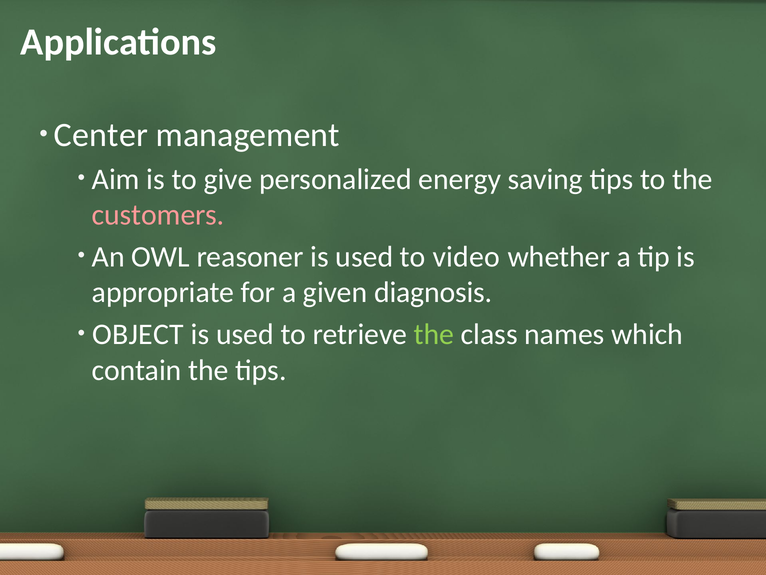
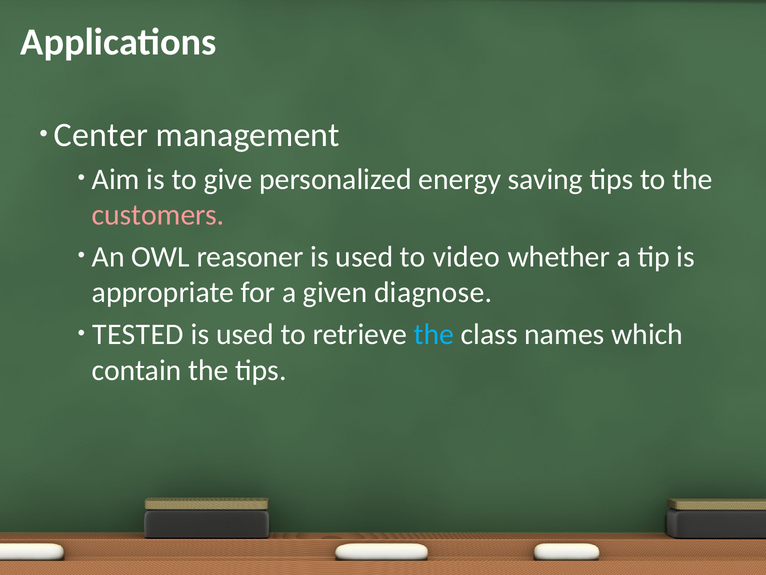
diagnosis: diagnosis -> diagnose (433, 292)
OBJECT: OBJECT -> TESTED (138, 334)
the colour: light green -> light blue (434, 334)
